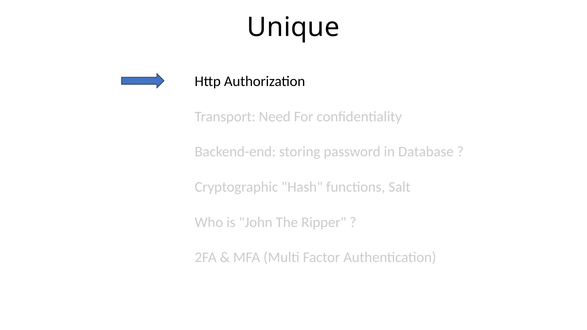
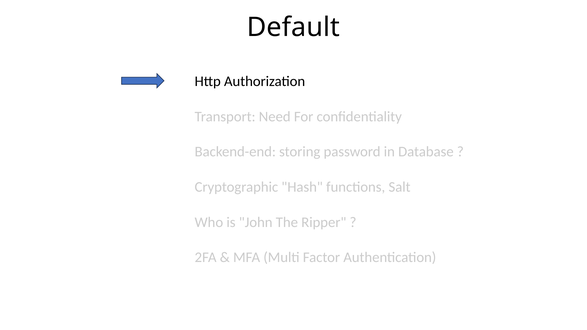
Unique: Unique -> Default (293, 27)
